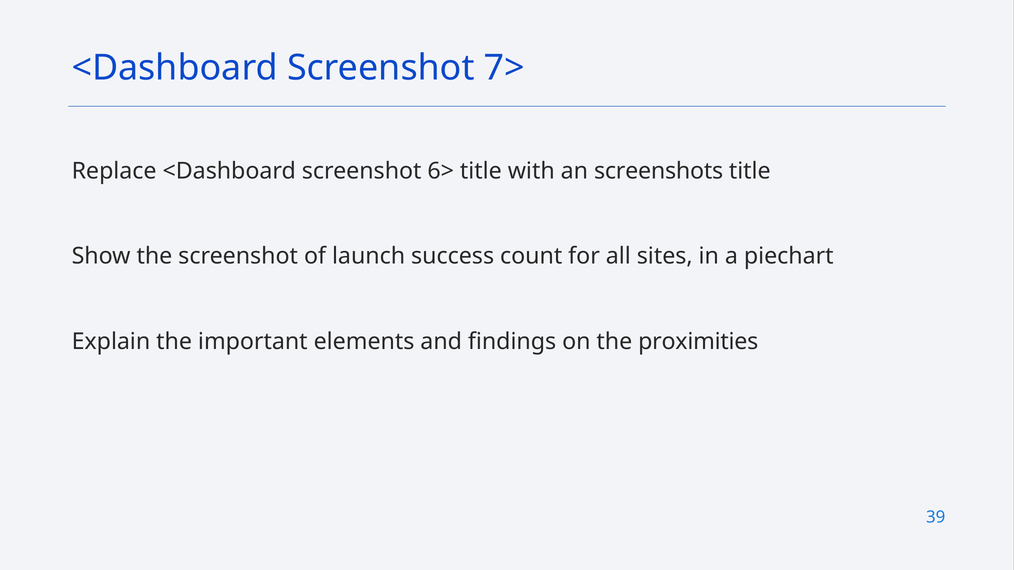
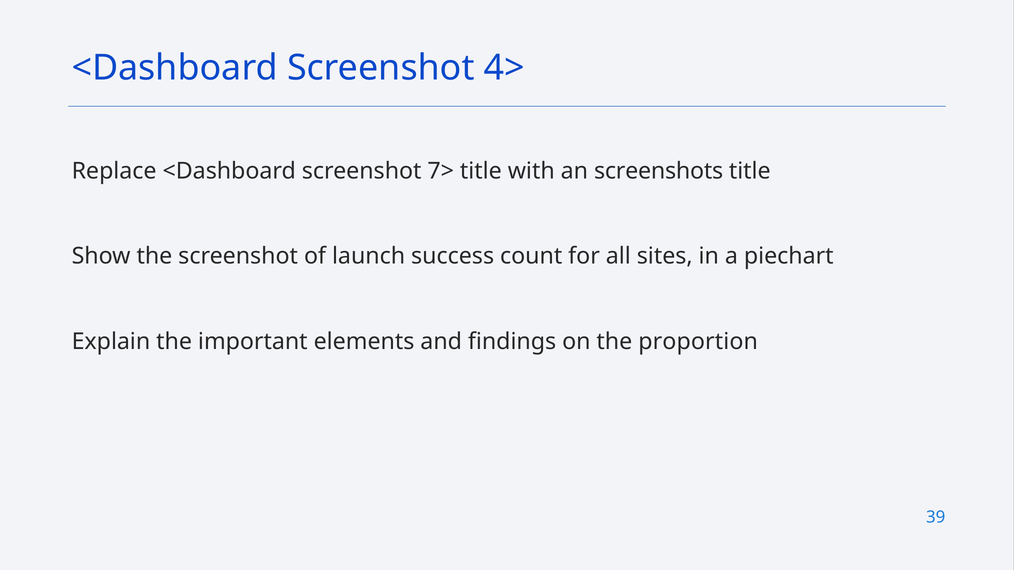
7>: 7> -> 4> (504, 68)
6>: 6> -> 7> (441, 171)
proximities: proximities -> proportion (698, 342)
